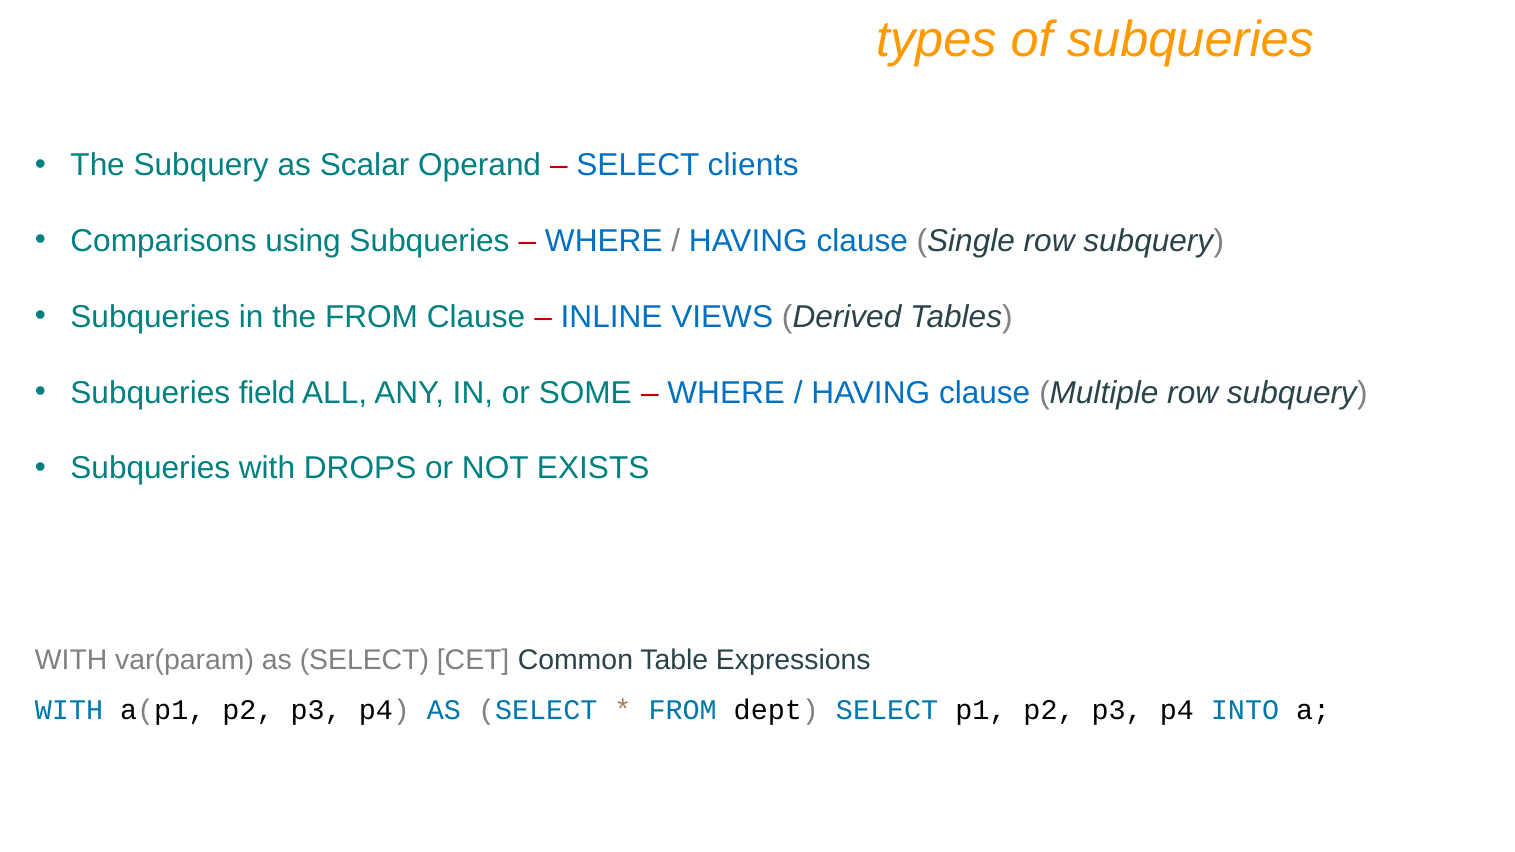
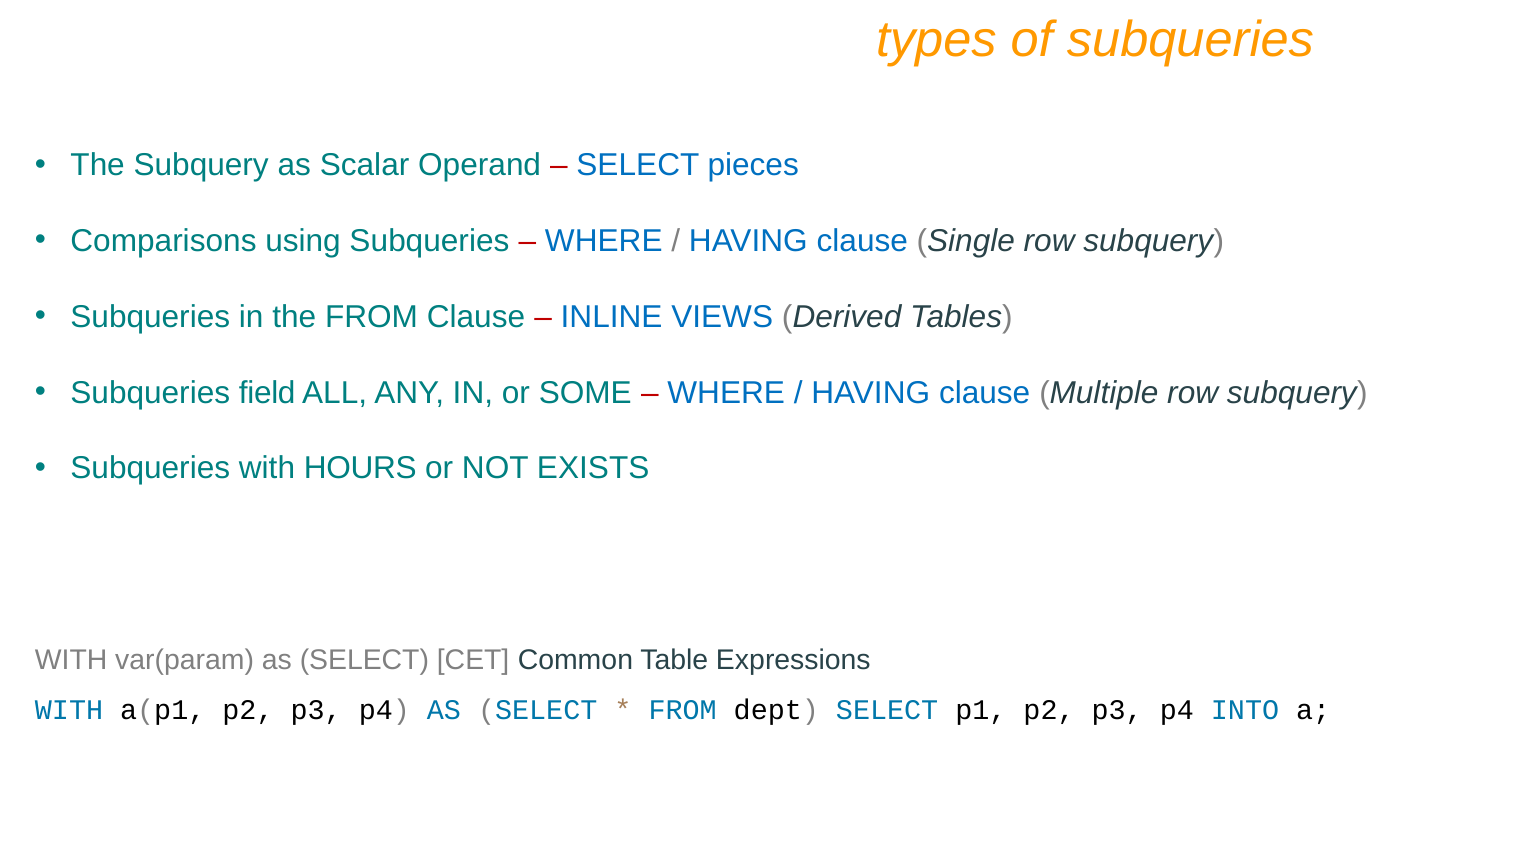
clients: clients -> pieces (753, 166)
DROPS: DROPS -> HOURS (360, 469)
